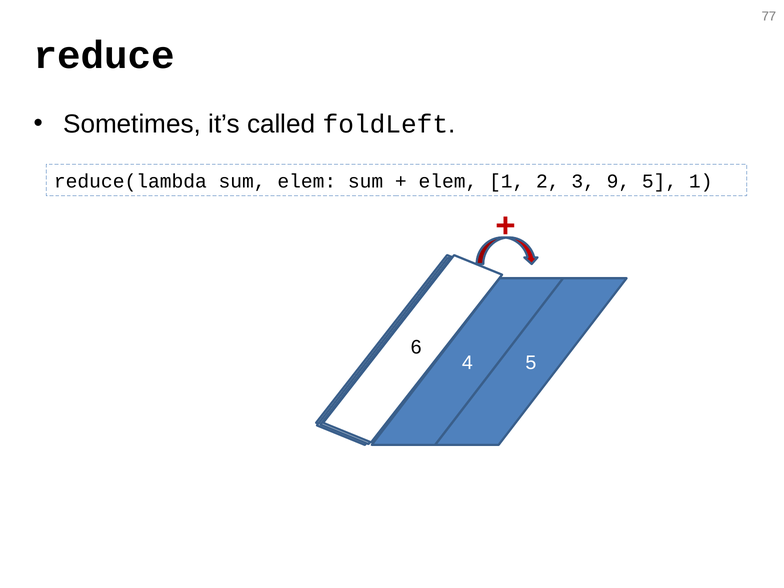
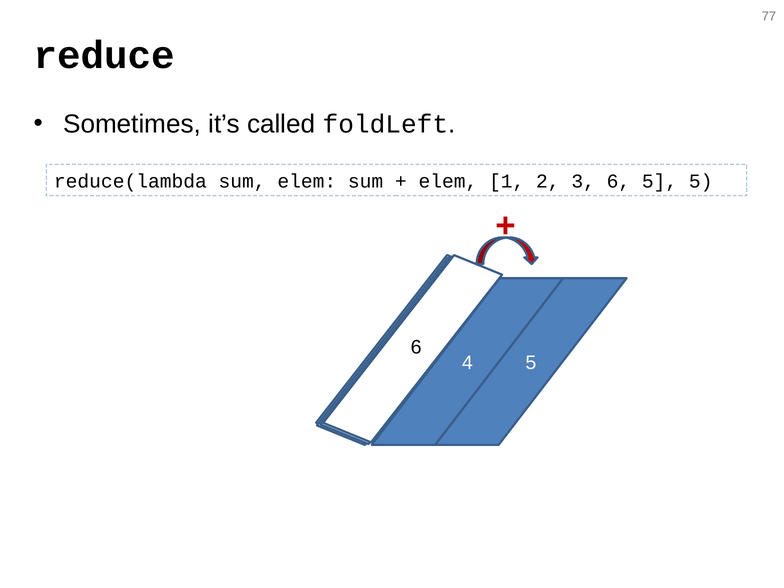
3 9: 9 -> 6 (618, 181)
5 1: 1 -> 5 (701, 181)
